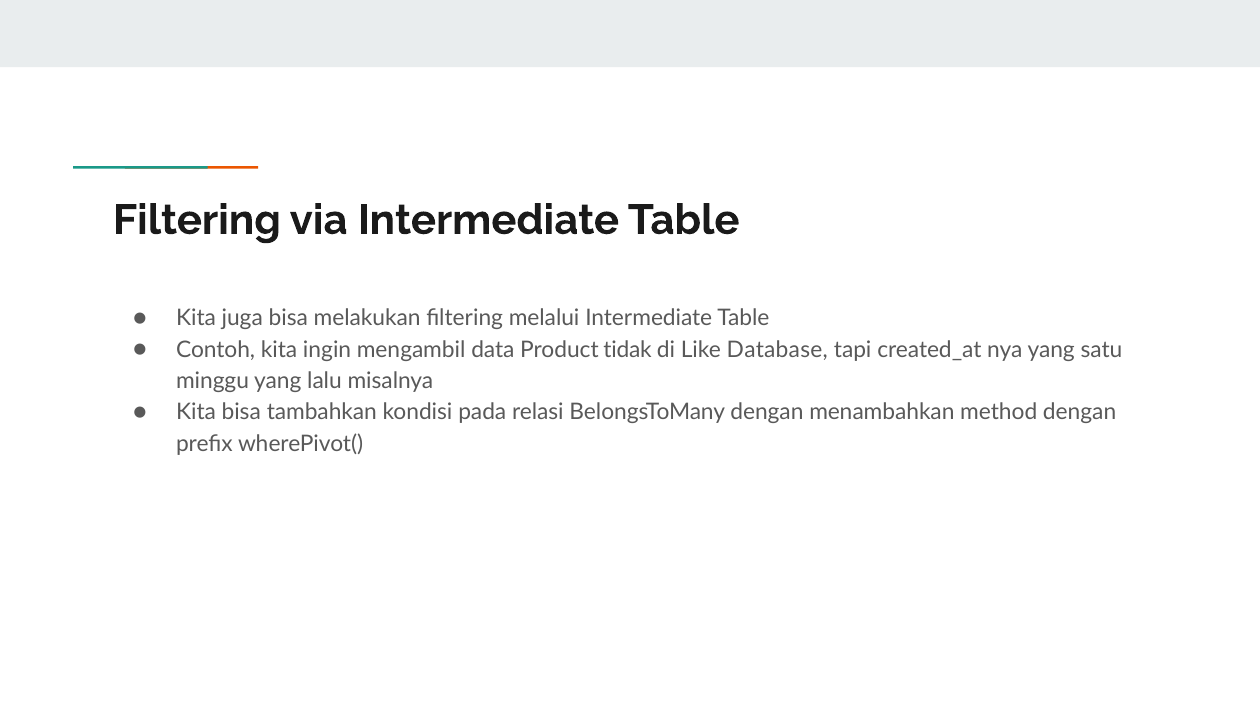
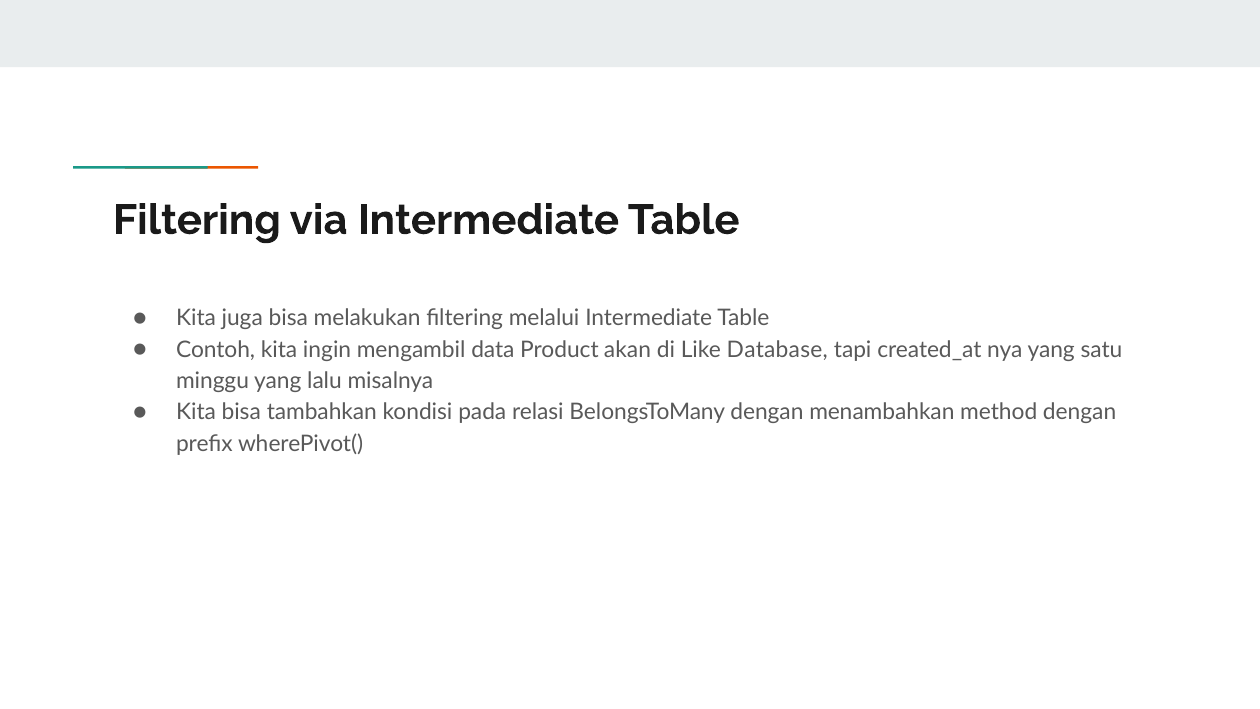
tidak: tidak -> akan (627, 349)
